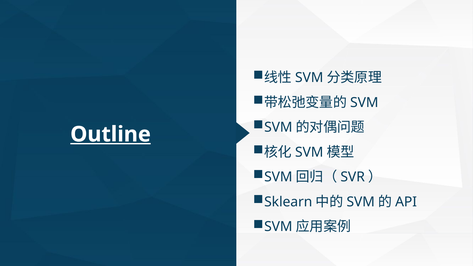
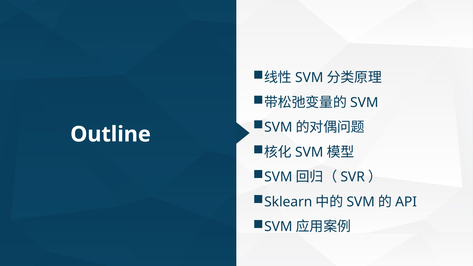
Outline underline: present -> none (111, 134)
